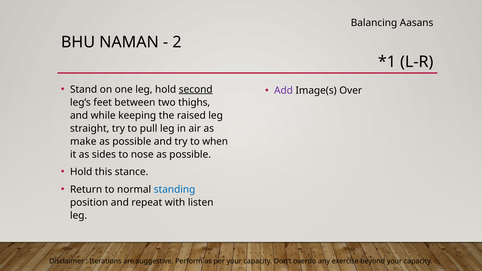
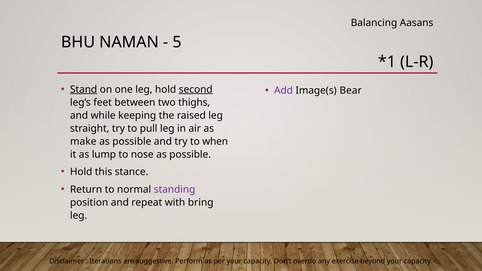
2: 2 -> 5 (177, 42)
Stand underline: none -> present (84, 89)
Over: Over -> Bear (351, 91)
sides: sides -> lump (104, 154)
standing colour: blue -> purple (175, 190)
listen: listen -> bring (201, 203)
